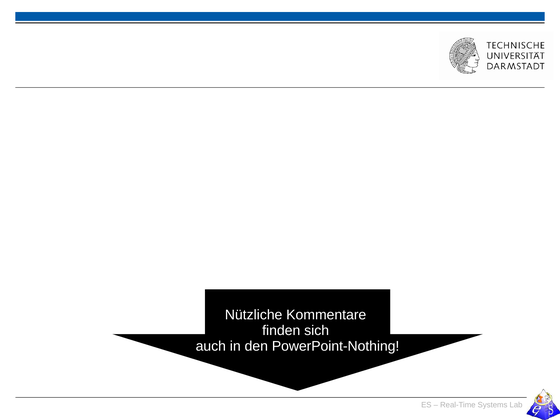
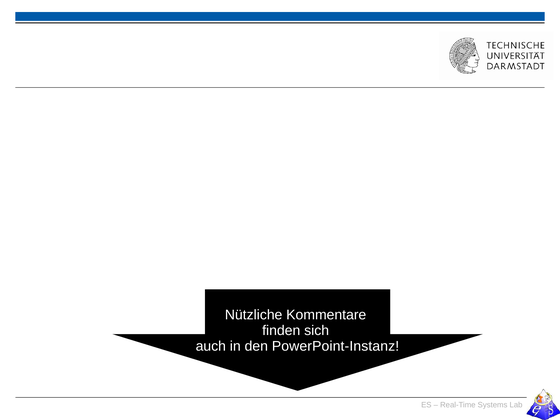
PowerPoint-Nothing: PowerPoint-Nothing -> PowerPoint-Instanz (336, 346)
